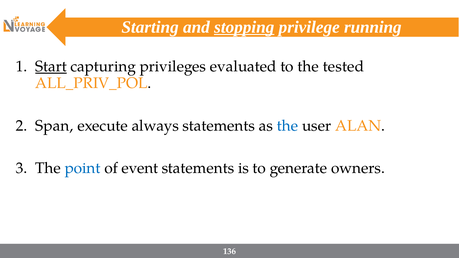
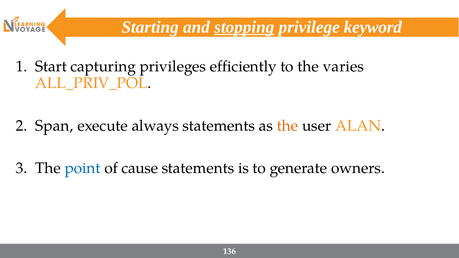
running: running -> keyword (373, 27)
Start underline: present -> none (51, 67)
evaluated: evaluated -> efficiently (243, 67)
tested: tested -> varies (343, 67)
the colour: blue -> orange (287, 126)
event: event -> cause (140, 168)
